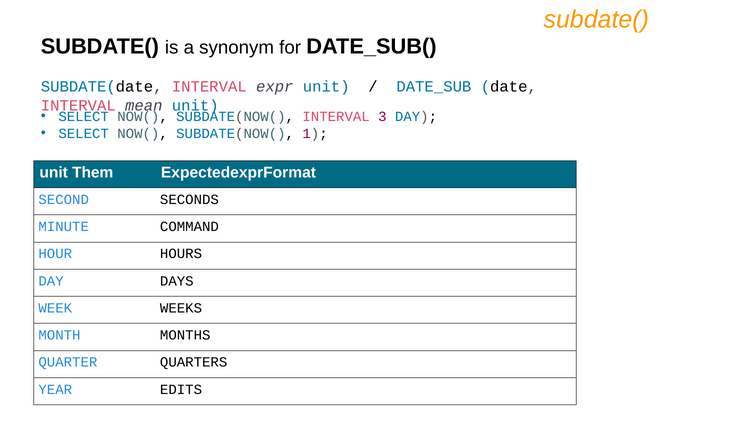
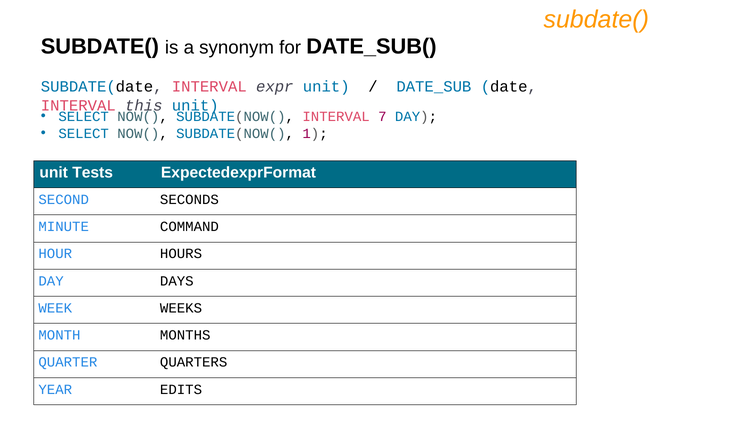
mean: mean -> this (144, 105)
3: 3 -> 7 (382, 116)
Them: Them -> Tests (93, 172)
